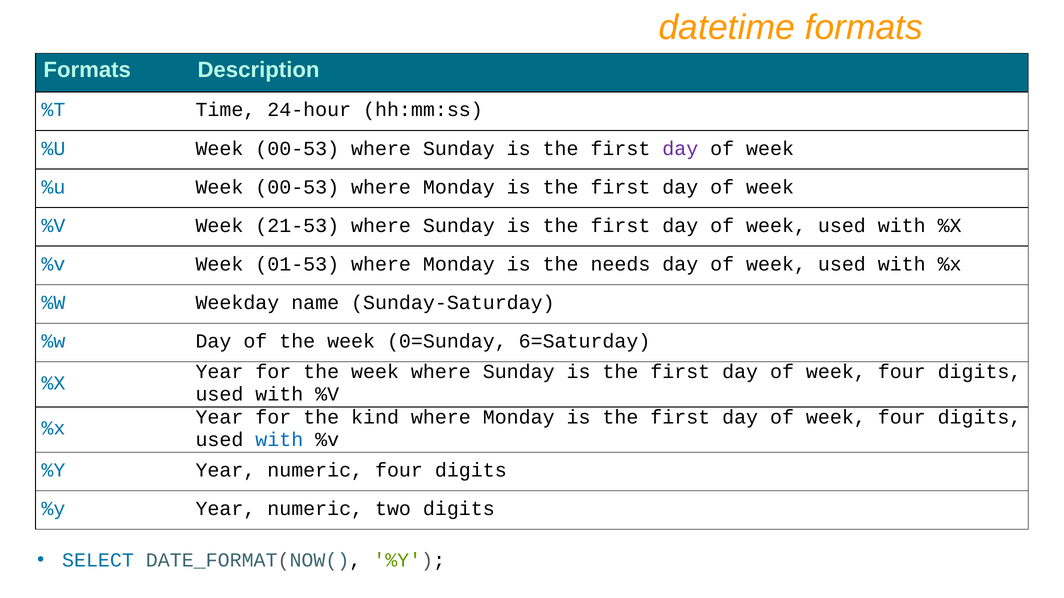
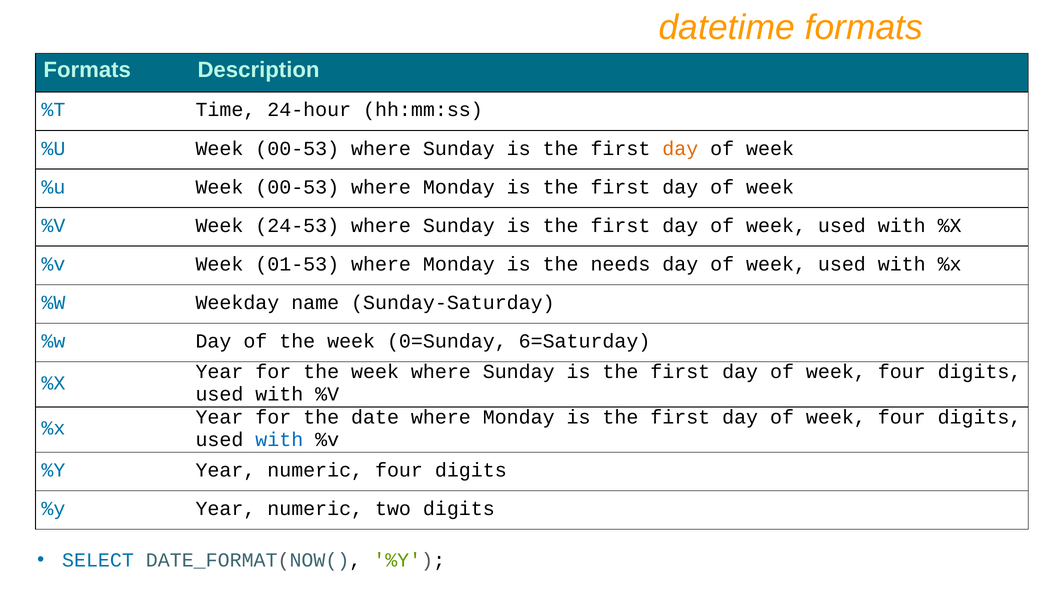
day colour: purple -> orange (680, 149)
21-53: 21-53 -> 24-53 (297, 226)
kind: kind -> date (375, 417)
